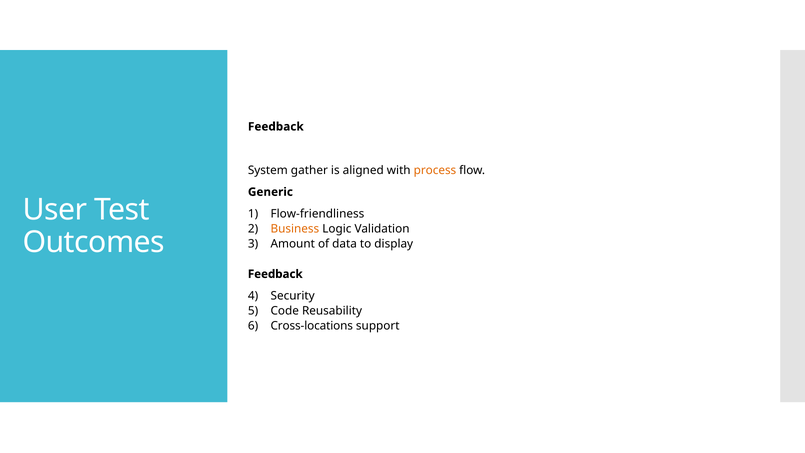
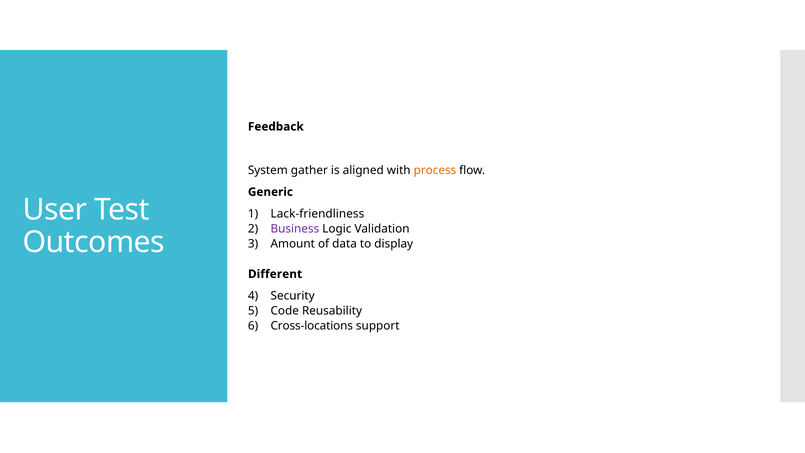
Flow-friendliness: Flow-friendliness -> Lack-friendliness (317, 214)
Business colour: orange -> purple (295, 229)
Feedback: Feedback -> Different (275, 274)
